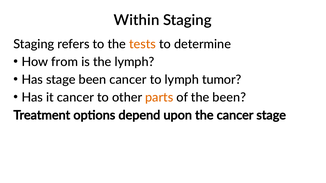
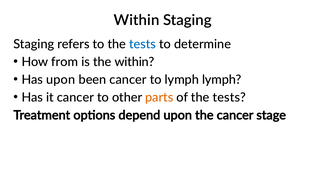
tests colour: orange -> blue (143, 44)
the lymph: lymph -> within (134, 62)
Has stage: stage -> upon (61, 80)
lymph tumor: tumor -> lymph (222, 80)
of the been: been -> tests (229, 98)
